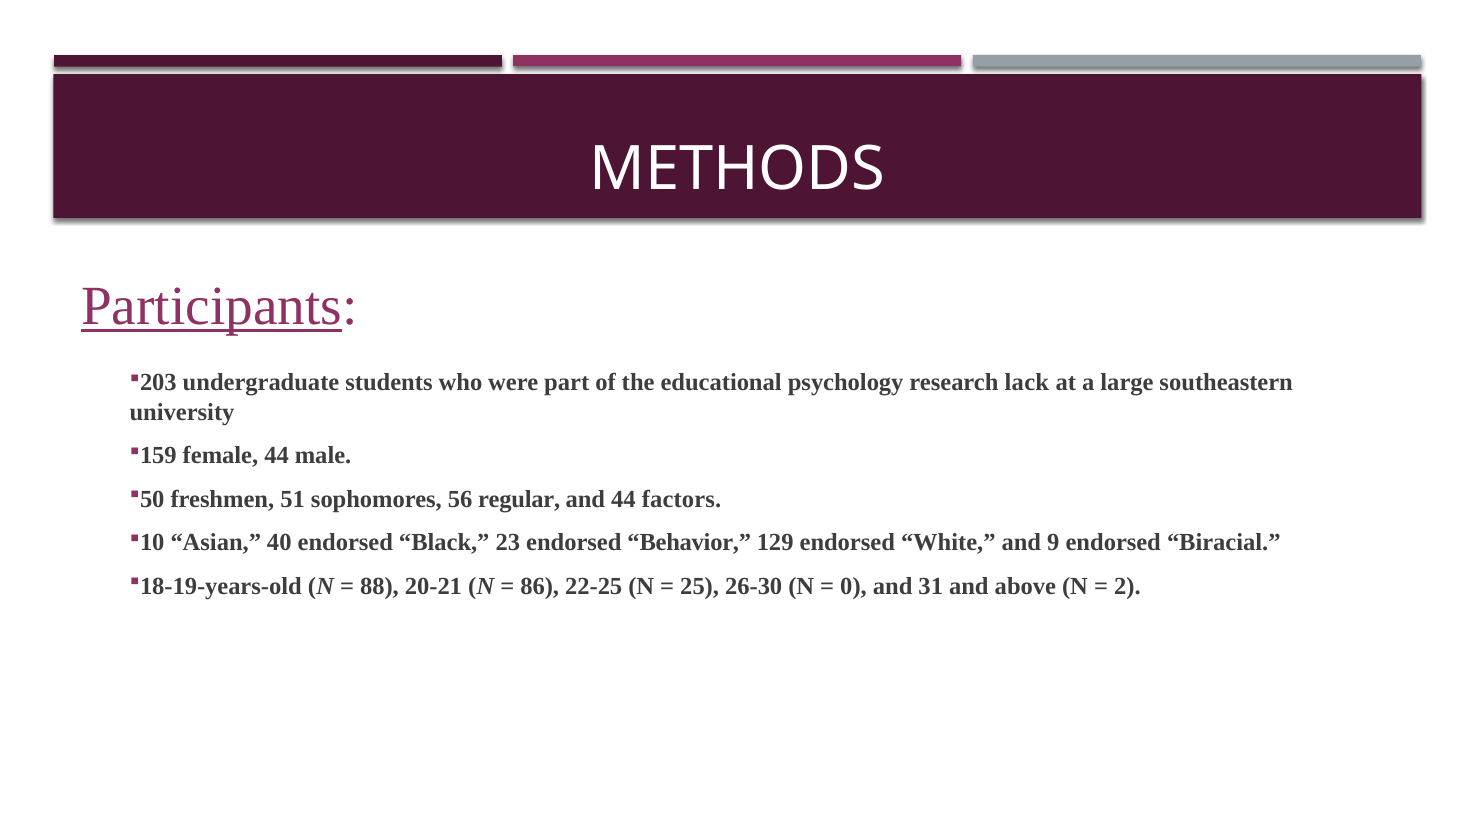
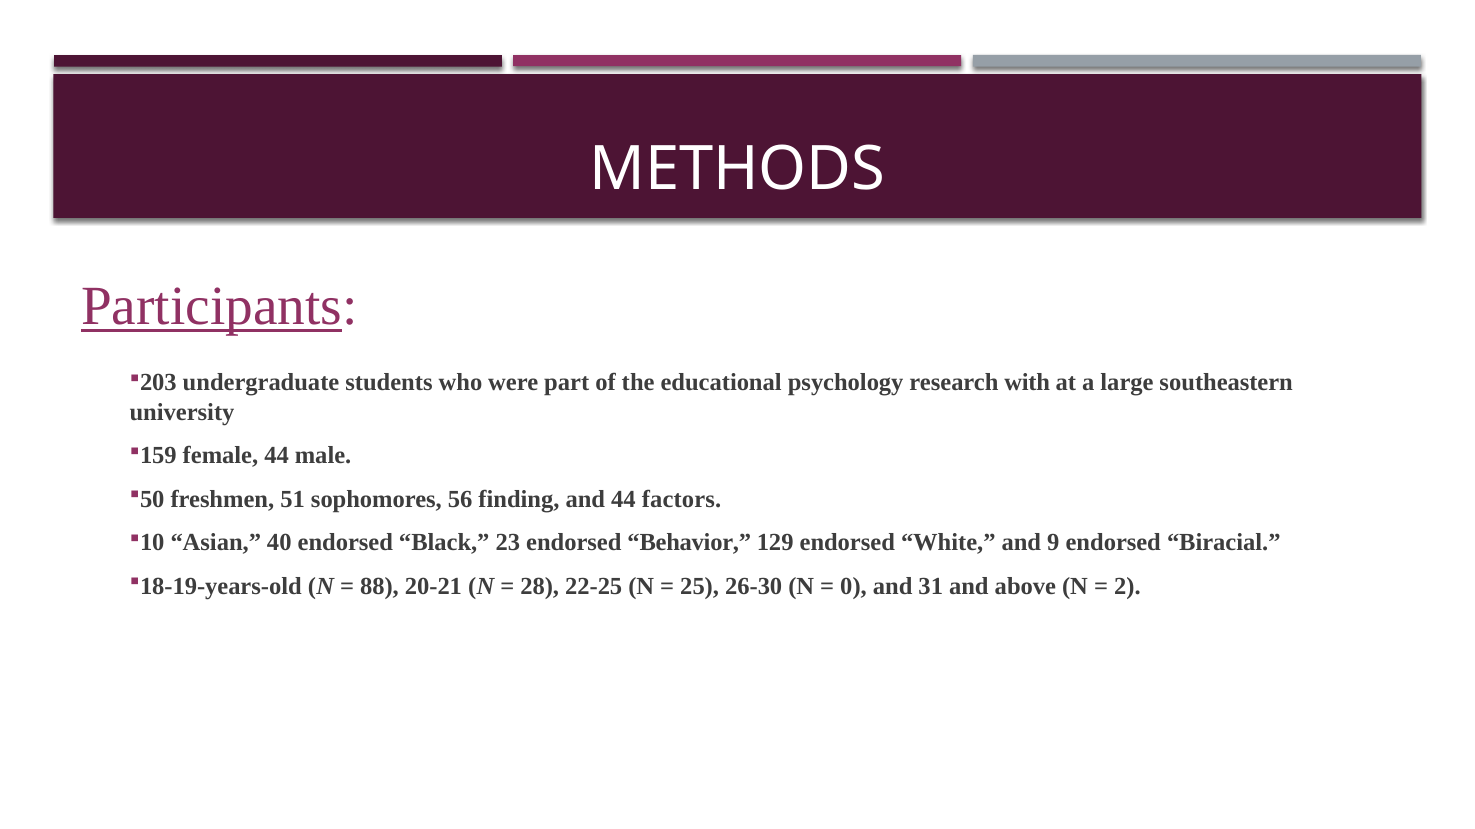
lack: lack -> with (1027, 383)
regular: regular -> finding (519, 500)
86: 86 -> 28 (540, 587)
